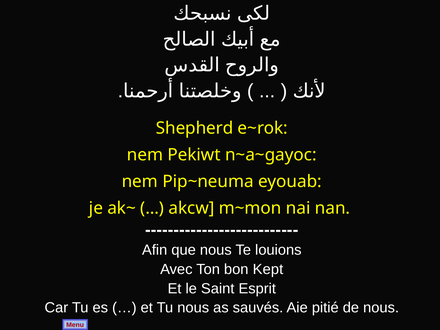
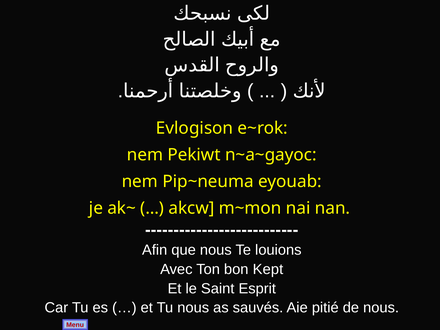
Shepherd: Shepherd -> Evlogison (195, 128)
